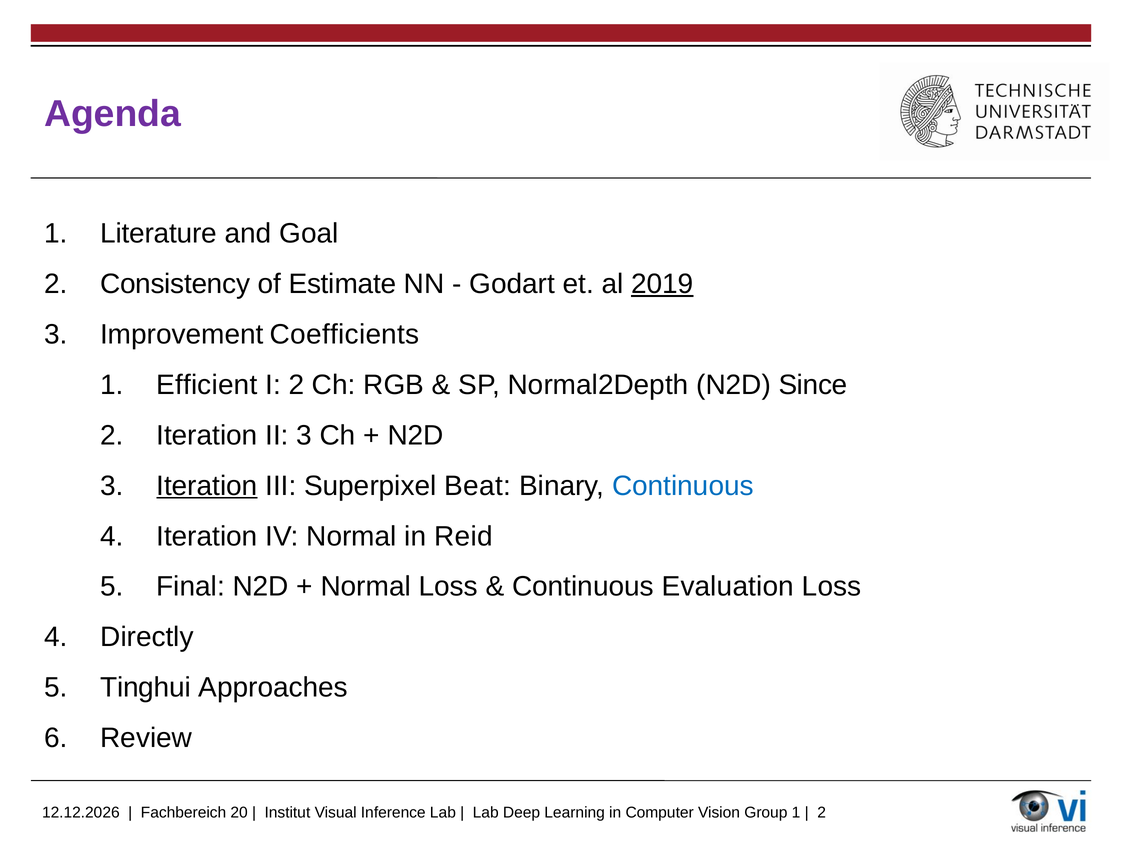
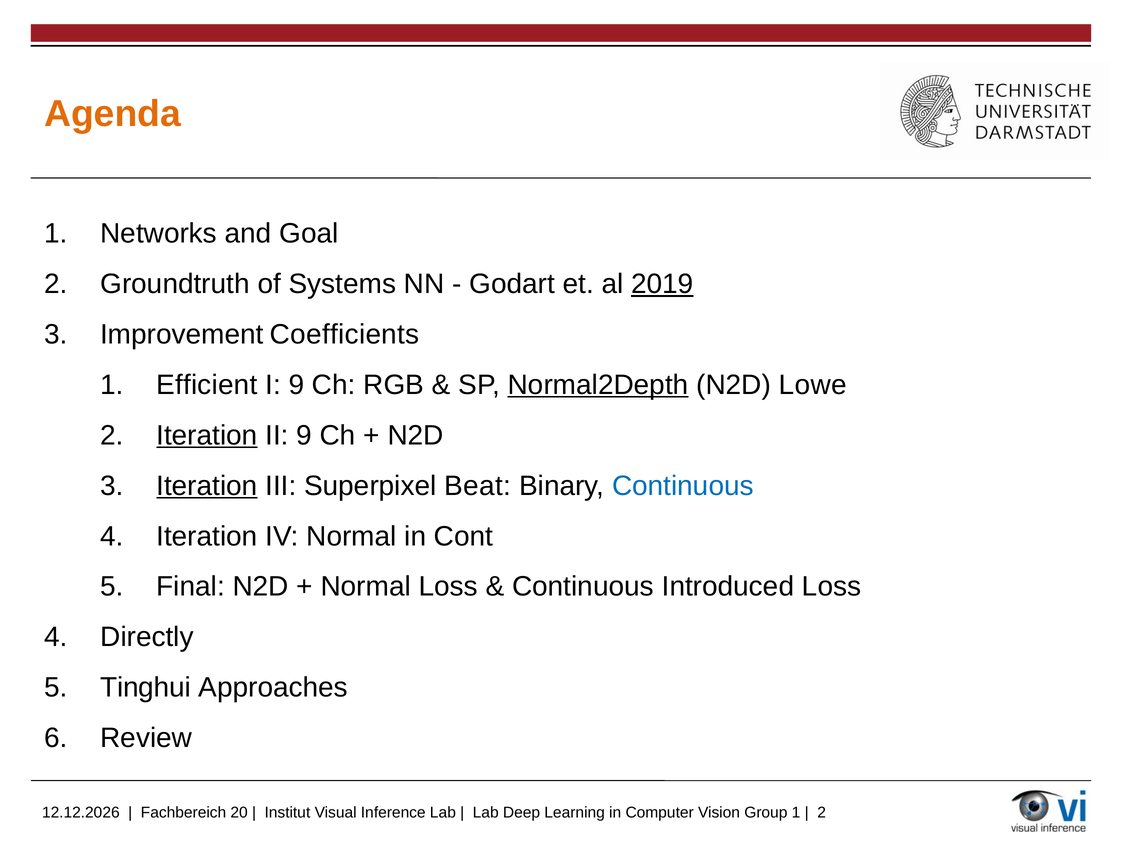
Agenda colour: purple -> orange (113, 114)
Literature: Literature -> Networks (159, 233)
Consistency: Consistency -> Groundtruth (175, 284)
Estimate: Estimate -> Systems (342, 284)
I 2: 2 -> 9 (296, 385)
Normal2Depth underline: none -> present (598, 385)
Since: Since -> Lowe (813, 385)
Iteration underline: none -> present (207, 435)
II 3: 3 -> 9 (304, 435)
Reid: Reid -> Cont (464, 536)
Evaluation: Evaluation -> Introduced (728, 586)
